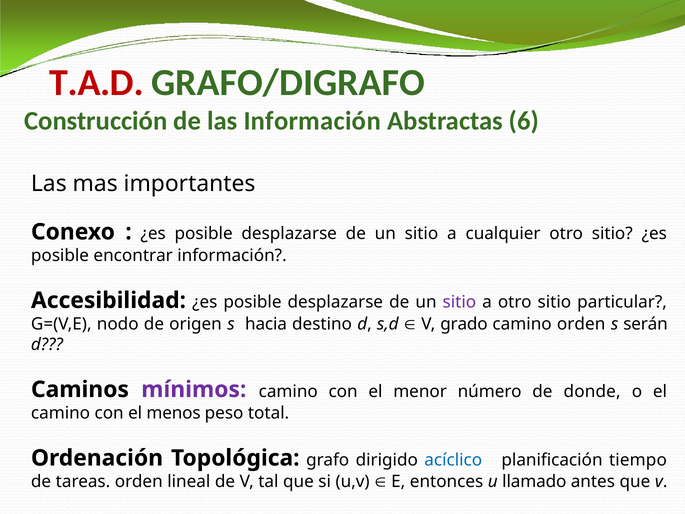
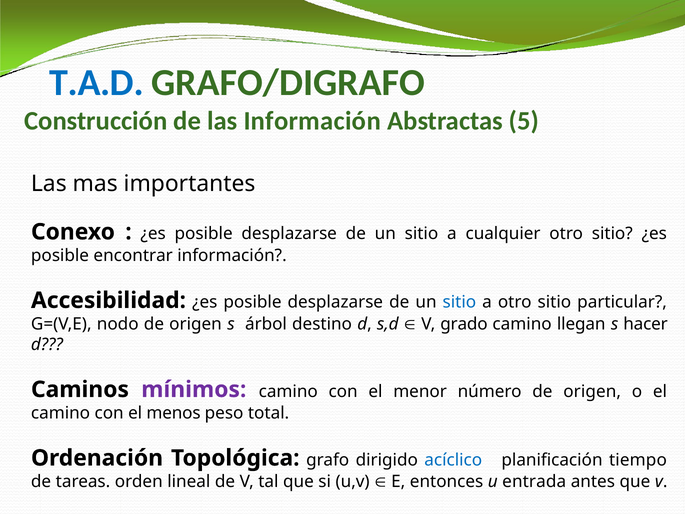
T.A.D colour: red -> blue (97, 83)
6: 6 -> 5 (524, 121)
sitio colour: purple -> blue (459, 302)
hacia: hacia -> árbol (266, 324)
camino orden: orden -> llegan (581, 324)
serán: serán -> hacer (646, 324)
número de donde: donde -> origen (592, 391)
llamado: llamado -> entrada (534, 481)
